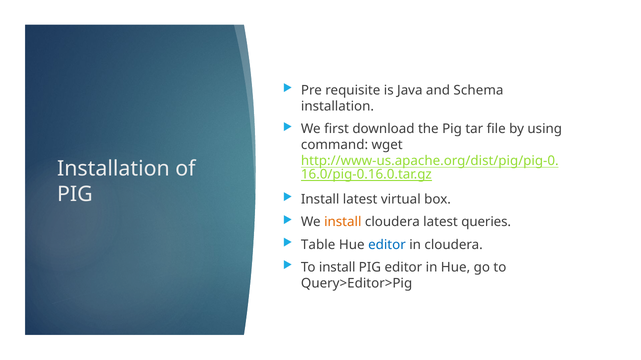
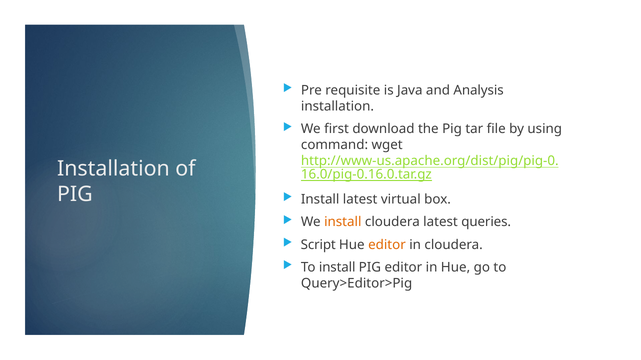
Schema: Schema -> Analysis (479, 90)
Table: Table -> Script (318, 245)
editor colour: blue -> orange (387, 245)
